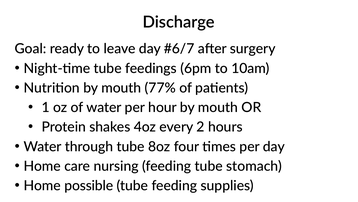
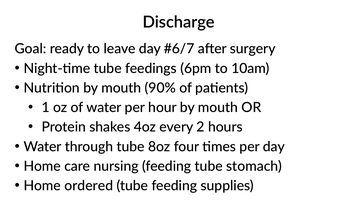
77%: 77% -> 90% (160, 88)
possible: possible -> ordered (89, 185)
